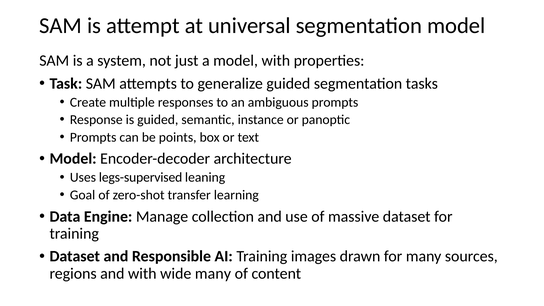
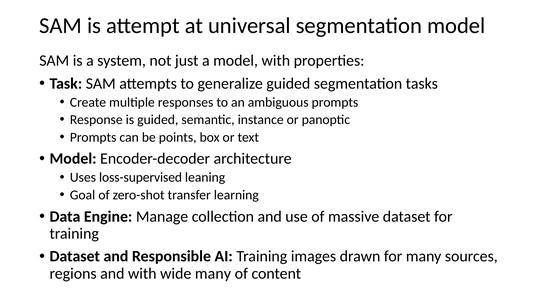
legs-supervised: legs-supervised -> loss-supervised (141, 177)
